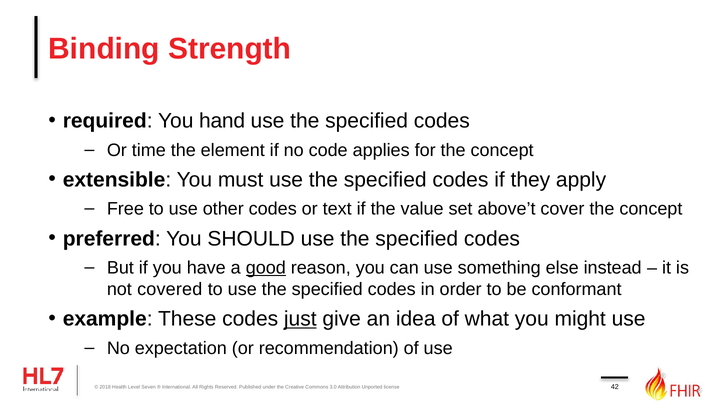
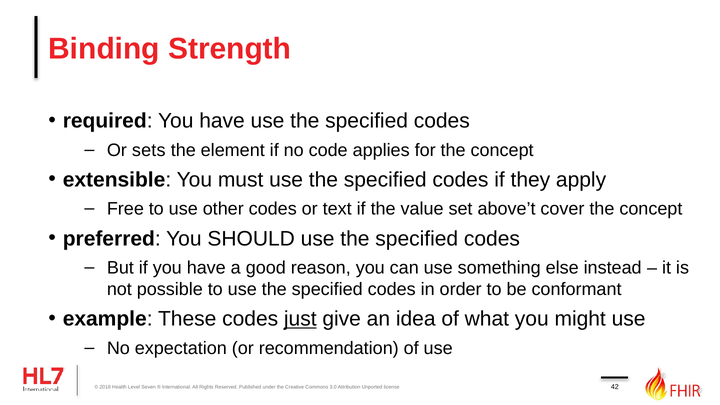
required You hand: hand -> have (222, 121)
time: time -> sets (149, 150)
good underline: present -> none (266, 268)
covered: covered -> possible (170, 289)
